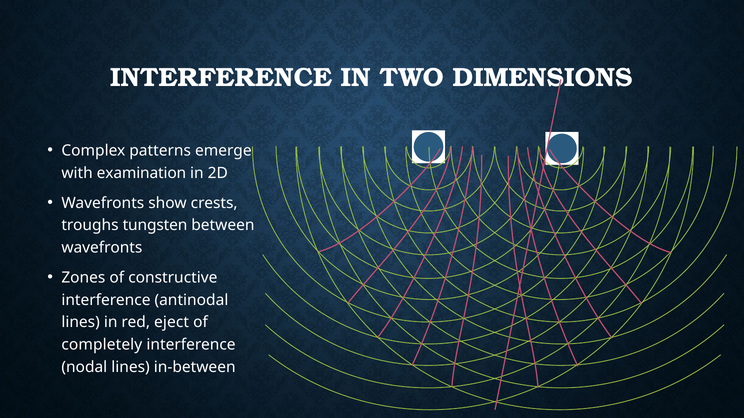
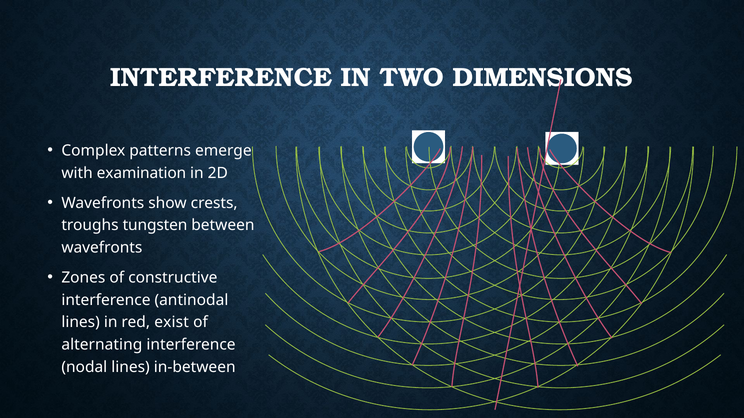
eject: eject -> exist (172, 323)
completely: completely -> alternating (102, 345)
